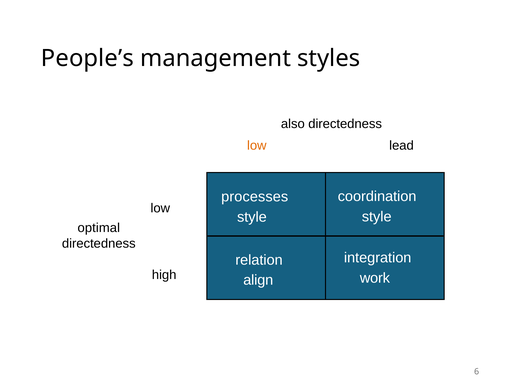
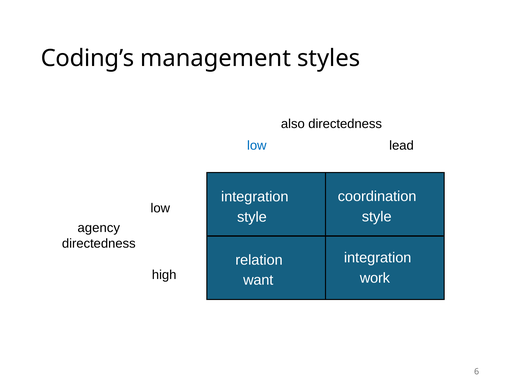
People’s: People’s -> Coding’s (88, 58)
low colour: orange -> blue (257, 146)
processes: processes -> integration (255, 197)
optimal: optimal -> agency (99, 228)
align: align -> want (258, 280)
